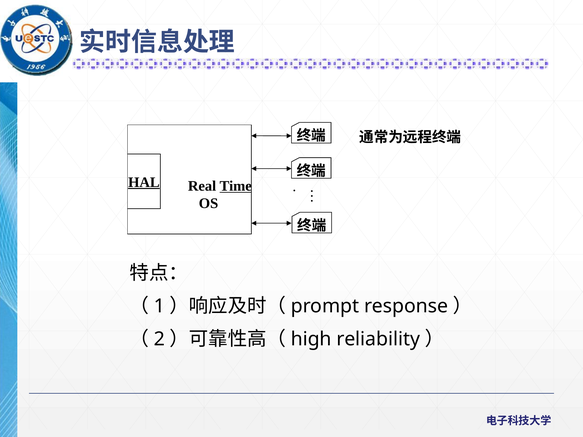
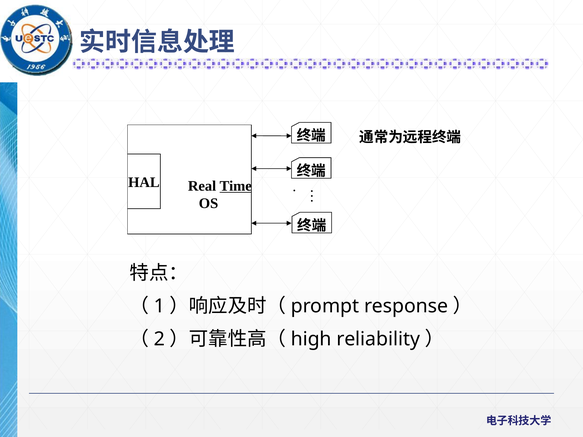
HAL underline: present -> none (144, 182)
